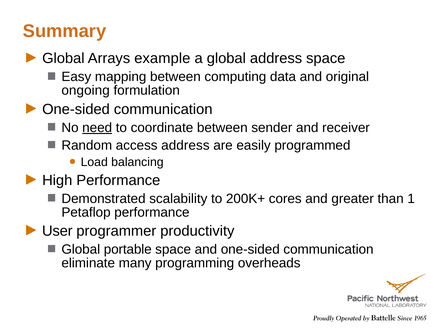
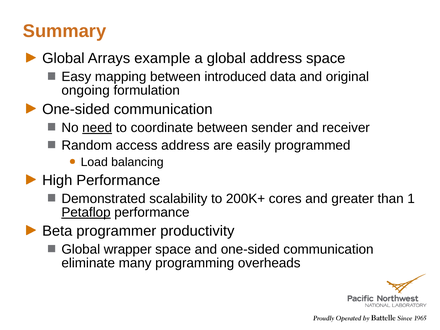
computing: computing -> introduced (235, 77)
Petaflop underline: none -> present (86, 212)
User: User -> Beta (57, 231)
portable: portable -> wrapper (128, 249)
